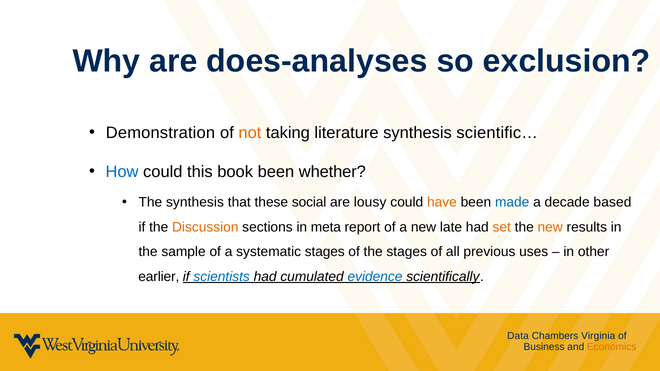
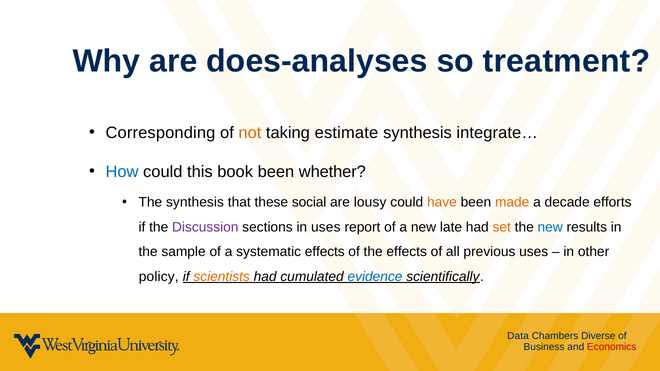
exclusion: exclusion -> treatment (567, 61)
Demonstration: Demonstration -> Corresponding (160, 133)
literature: literature -> estimate (346, 133)
scientific…: scientific… -> integrate… (497, 133)
made colour: blue -> orange (512, 203)
based: based -> efforts (613, 203)
Discussion colour: orange -> purple (205, 227)
in meta: meta -> uses (326, 227)
new colour: orange -> blue (550, 227)
systematic stages: stages -> effects (325, 252)
the stages: stages -> effects (407, 252)
earlier: earlier -> policy (159, 277)
scientists colour: blue -> orange (222, 277)
Virginia: Virginia -> Diverse (598, 336)
Economics colour: orange -> red (612, 347)
